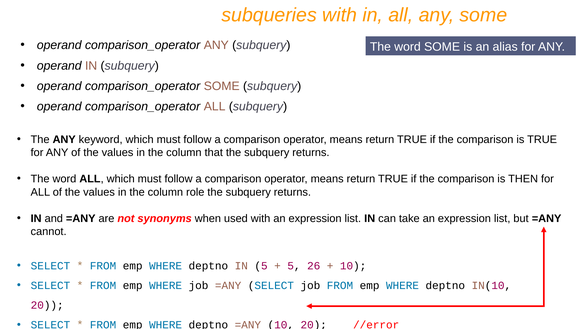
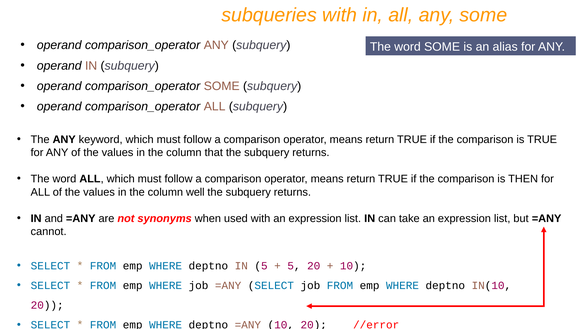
role: role -> well (195, 192)
5 26: 26 -> 20 (314, 266)
